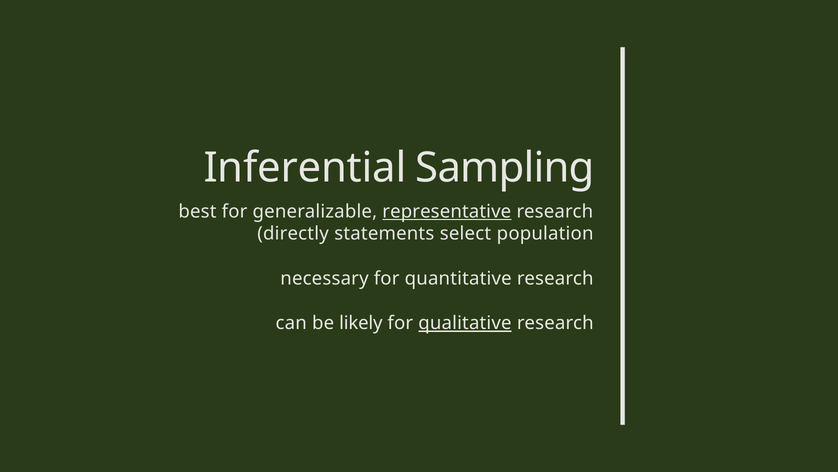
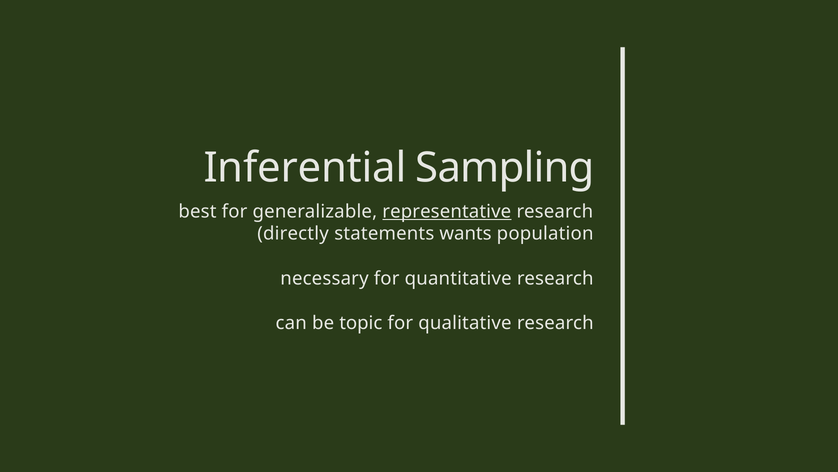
select: select -> wants (466, 233)
likely: likely -> topic (361, 323)
qualitative underline: present -> none (465, 323)
